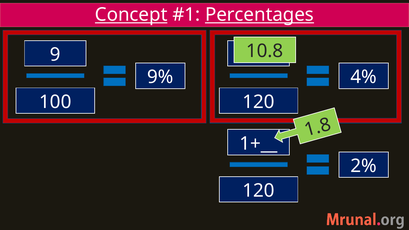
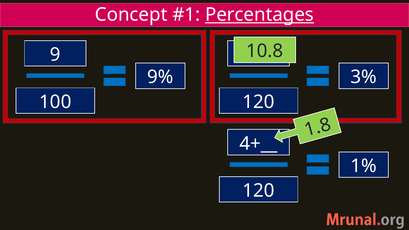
Concept underline: present -> none (131, 15)
4%: 4% -> 3% (364, 77)
1+__: 1+__ -> 4+__ (259, 144)
2%: 2% -> 1% (364, 166)
